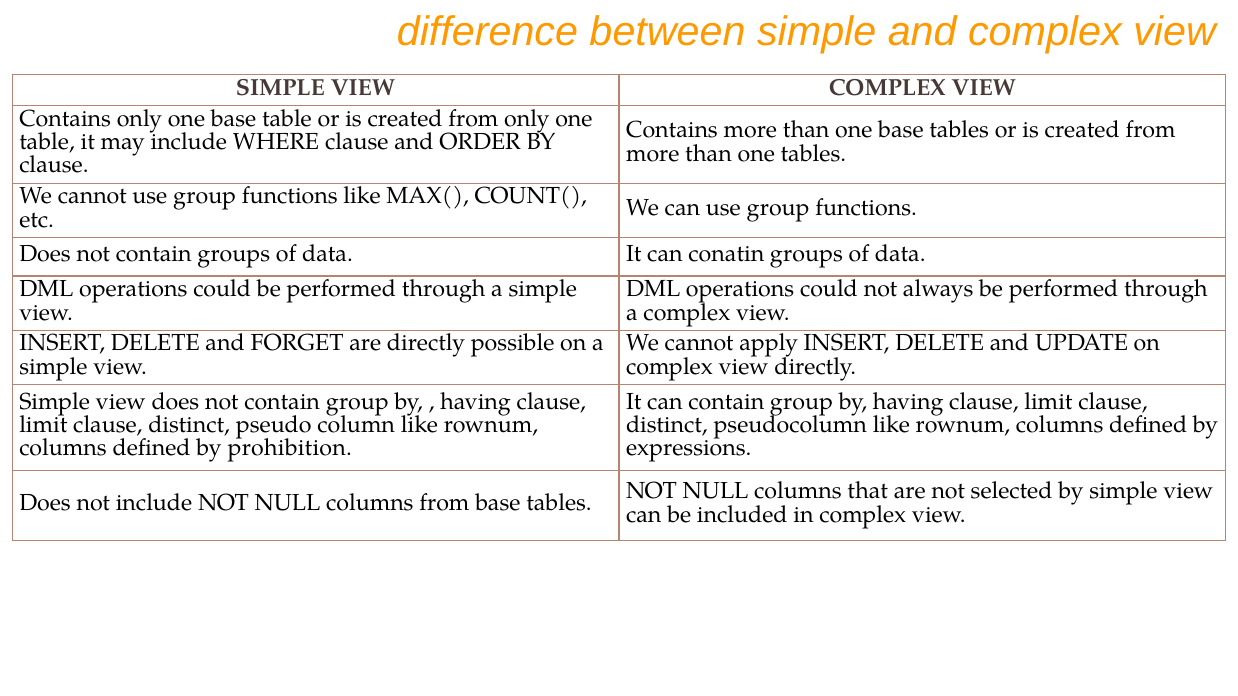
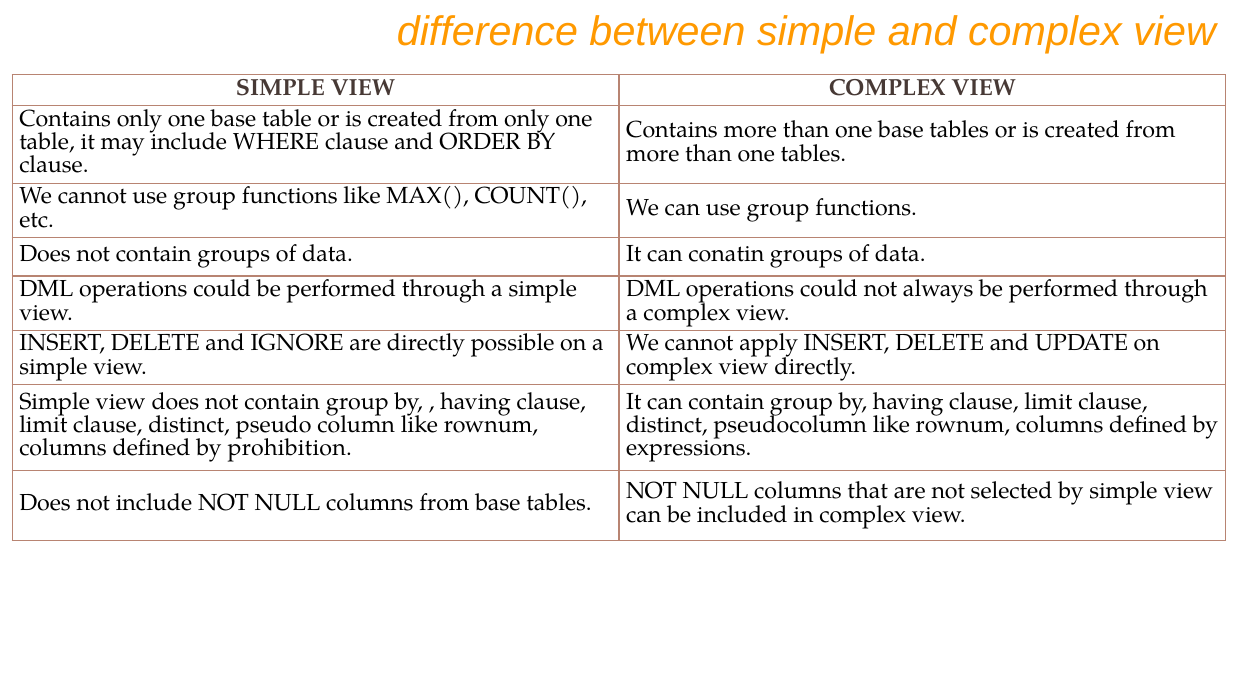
FORGET: FORGET -> IGNORE (297, 343)
